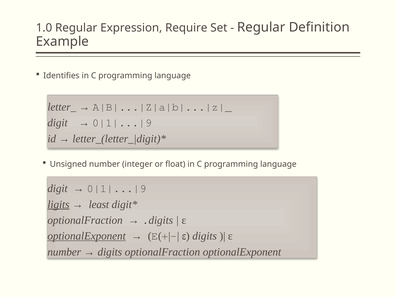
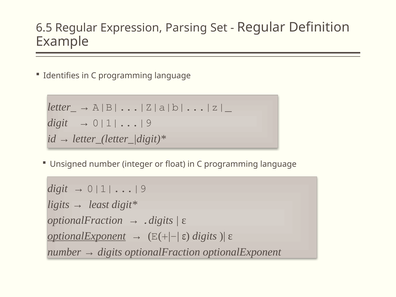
1.0: 1.0 -> 6.5 (44, 28)
Require: Require -> Parsing (186, 28)
ligits underline: present -> none (58, 204)
